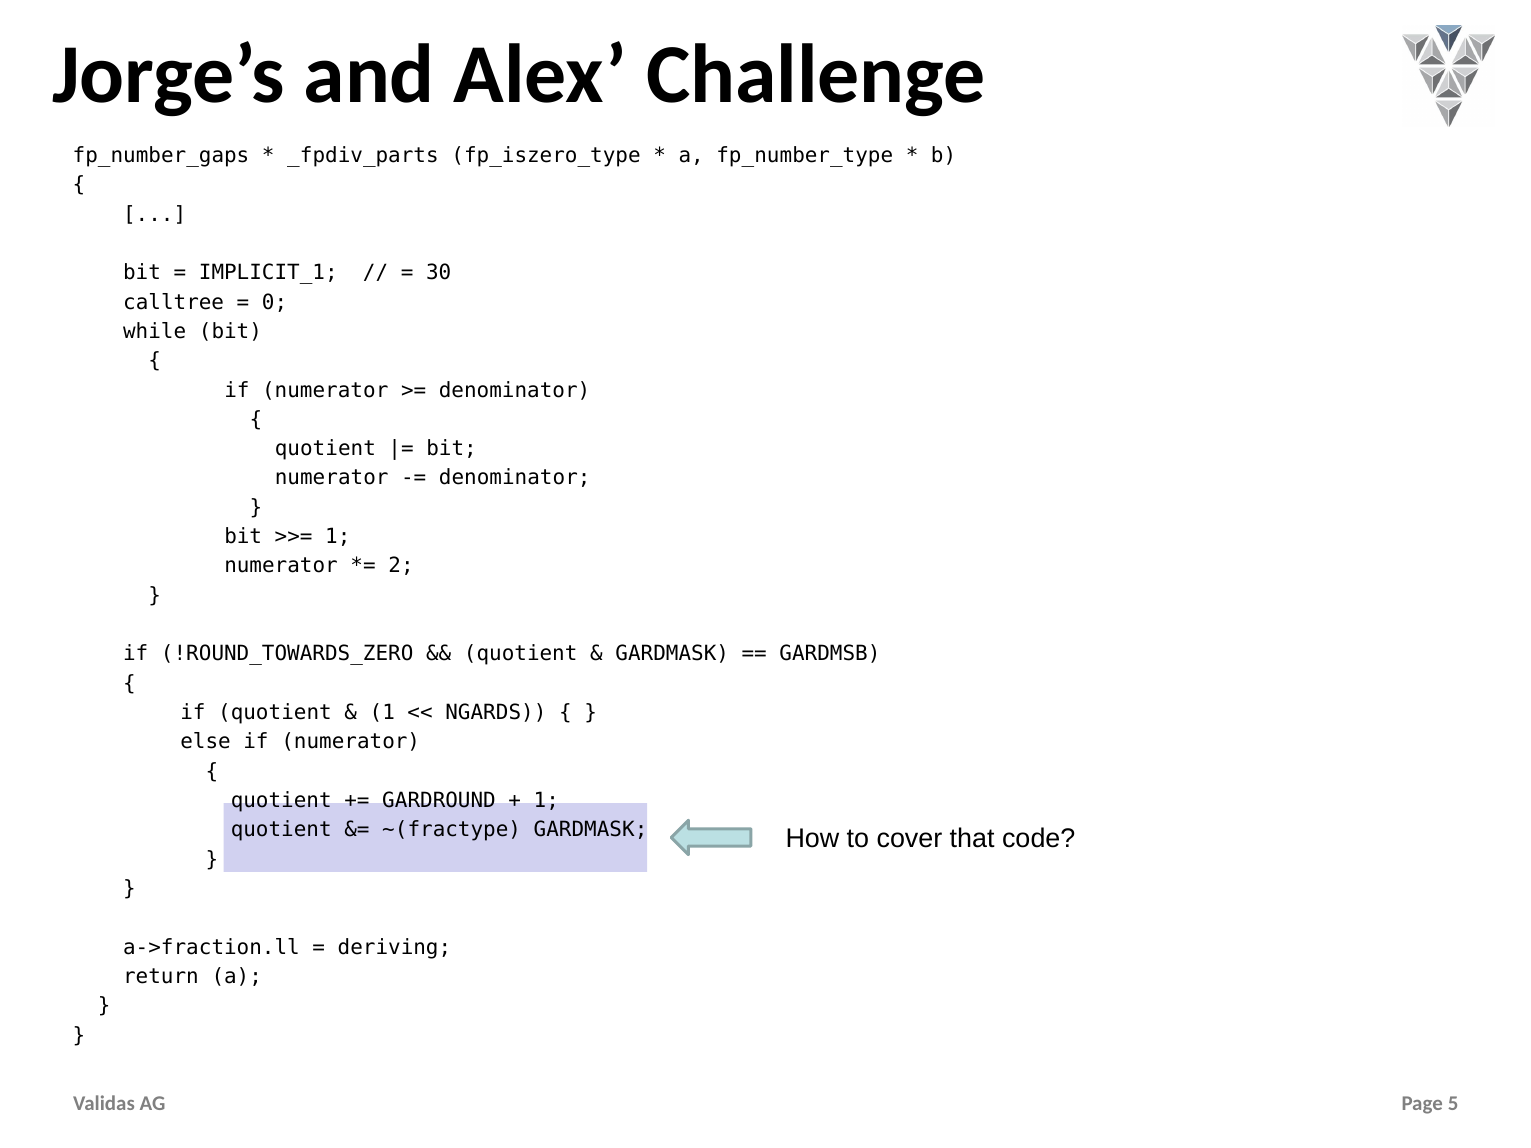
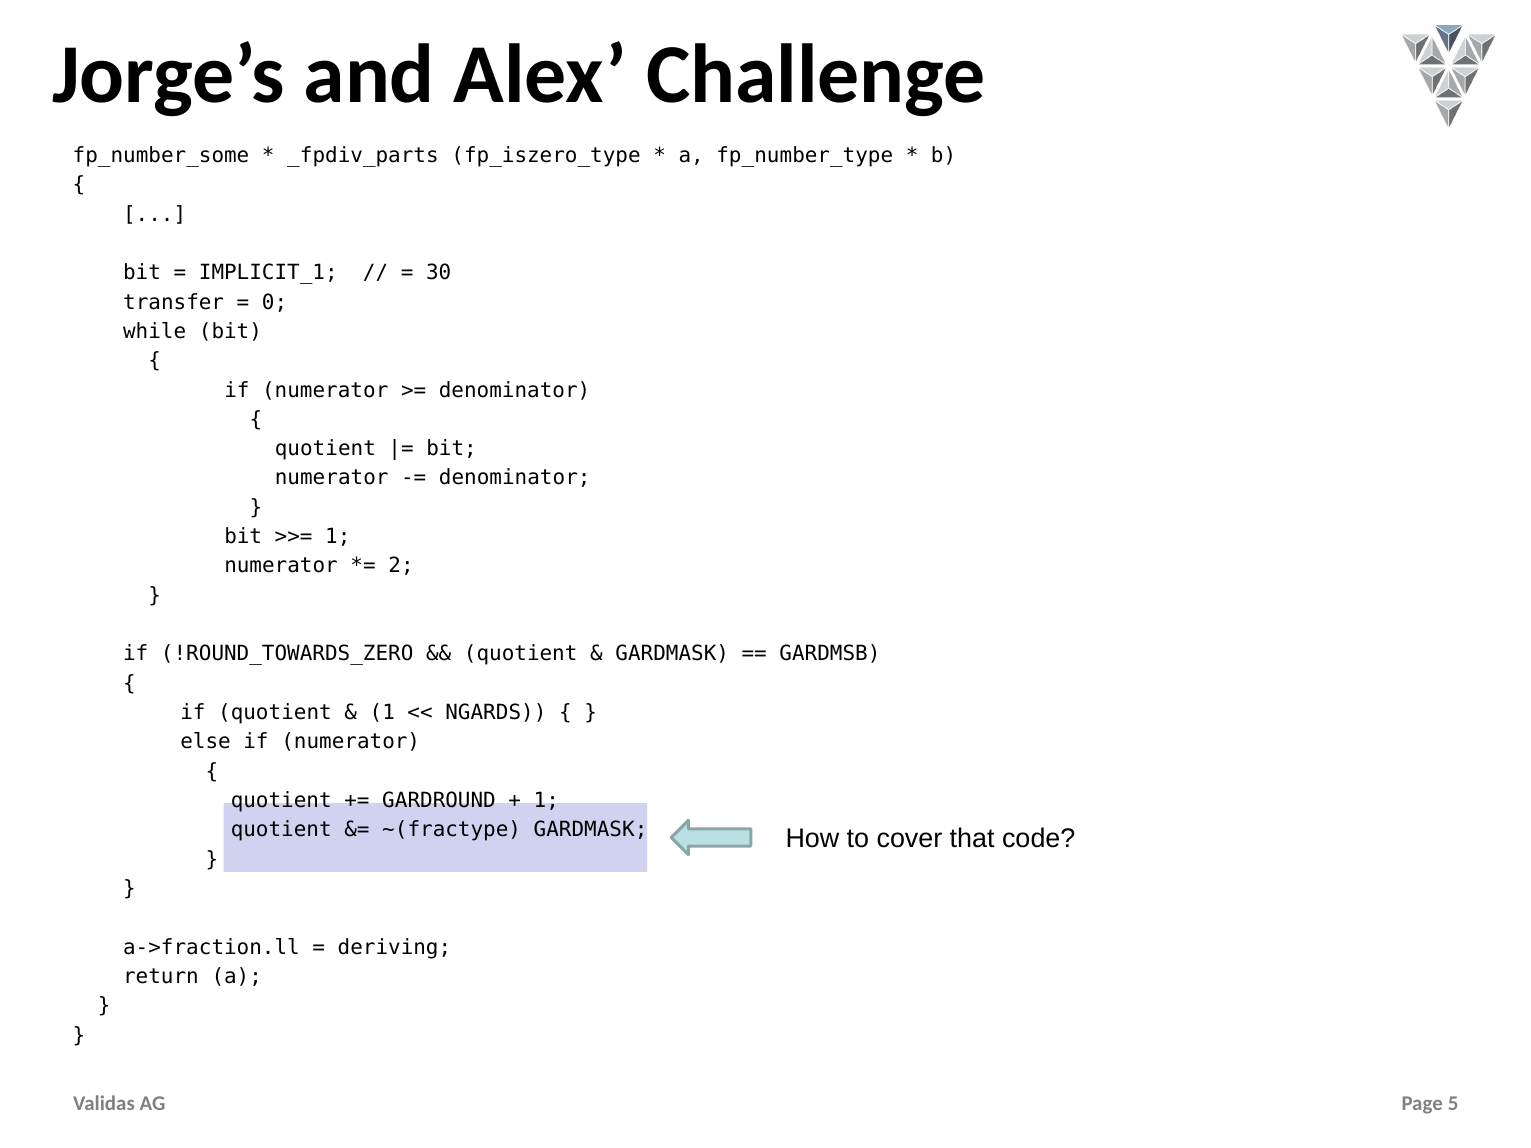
fp_number_gaps: fp_number_gaps -> fp_number_some (161, 156)
calltree: calltree -> transfer (174, 302)
